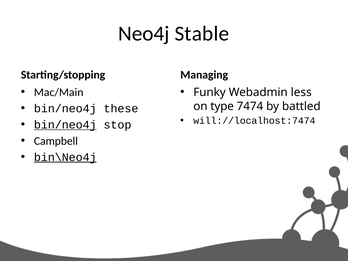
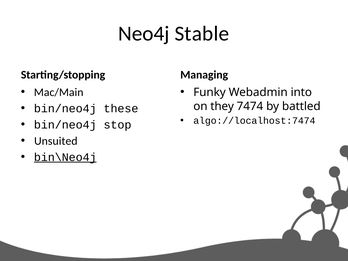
less: less -> into (301, 92)
type: type -> they (222, 106)
will://localhost:7474: will://localhost:7474 -> algo://localhost:7474 (254, 121)
bin/neo4j underline: present -> none (65, 125)
Campbell: Campbell -> Unsuited (56, 141)
